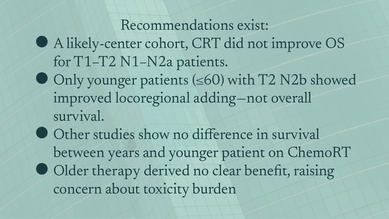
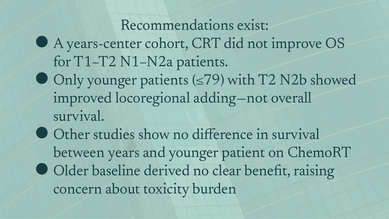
likely-center: likely-center -> years-center (104, 43)
≤60: ≤60 -> ≤79 (208, 79)
therapy: therapy -> baseline (116, 170)
